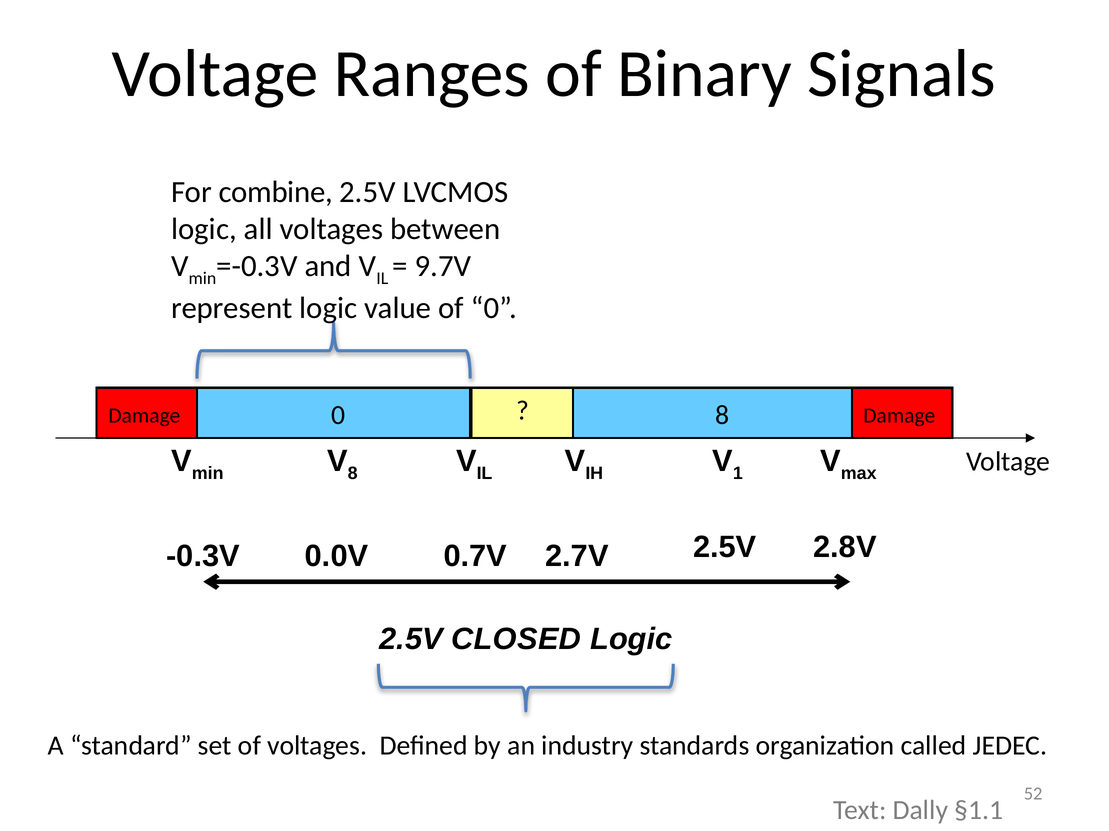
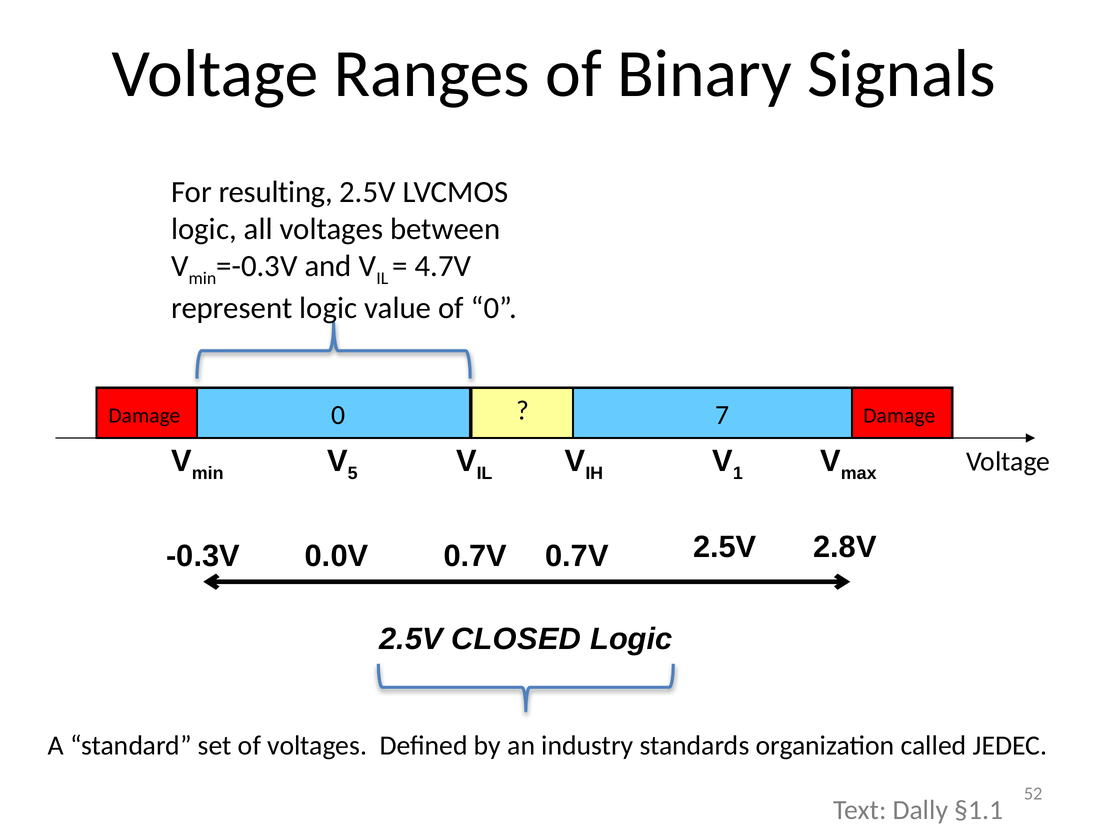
combine: combine -> resulting (276, 192)
9.7V: 9.7V -> 4.7V (443, 266)
0 8: 8 -> 7 (722, 415)
8: 8 -> 5 (353, 474)
0.7V 2.7V: 2.7V -> 0.7V (577, 557)
